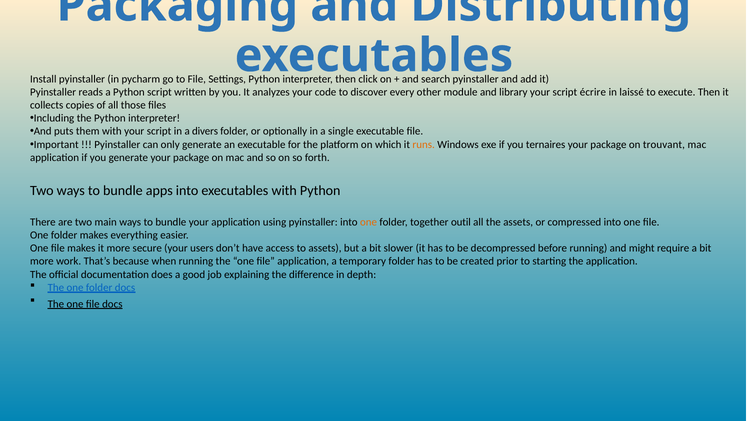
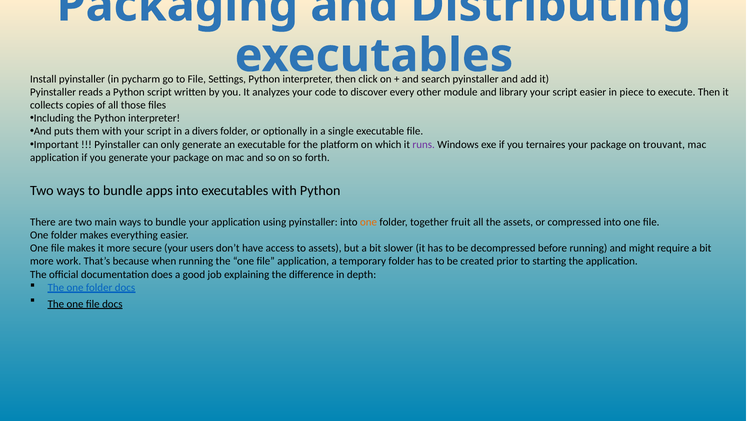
script écrire: écrire -> easier (593, 92)
laissé: laissé -> piece (632, 92)
runs colour: orange -> purple (424, 144)
outil: outil -> fruit (461, 222)
